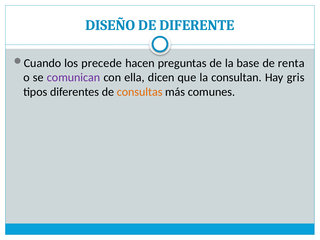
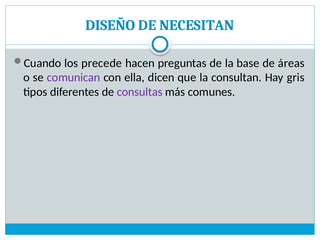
DIFERENTE: DIFERENTE -> NECESITAN (197, 25)
renta: renta -> áreas (291, 63)
consultas colour: orange -> purple (140, 92)
